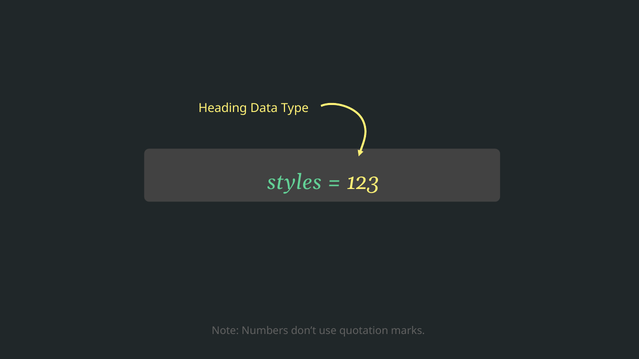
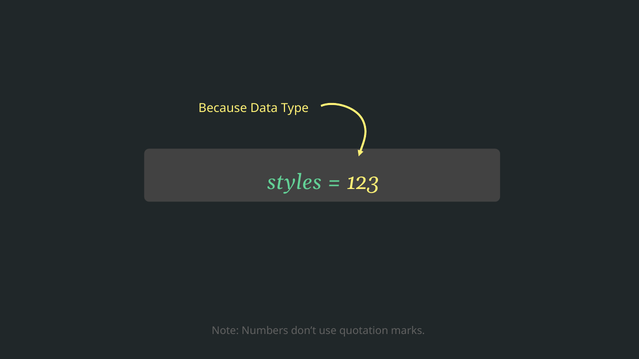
Heading: Heading -> Because (223, 108)
